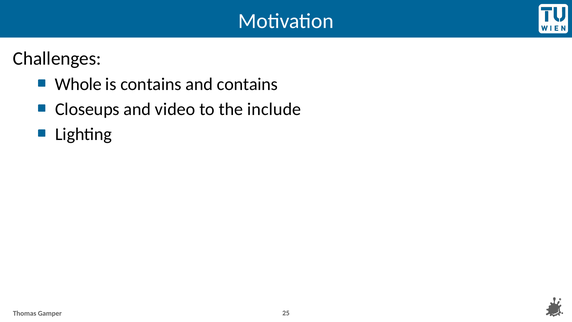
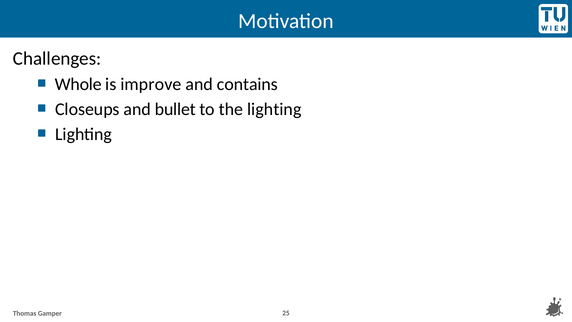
is contains: contains -> improve (151, 84)
video: video -> bullet (175, 109)
the include: include -> lighting (274, 109)
